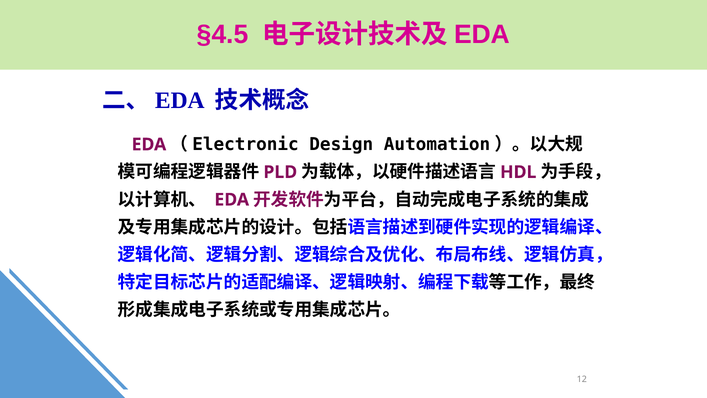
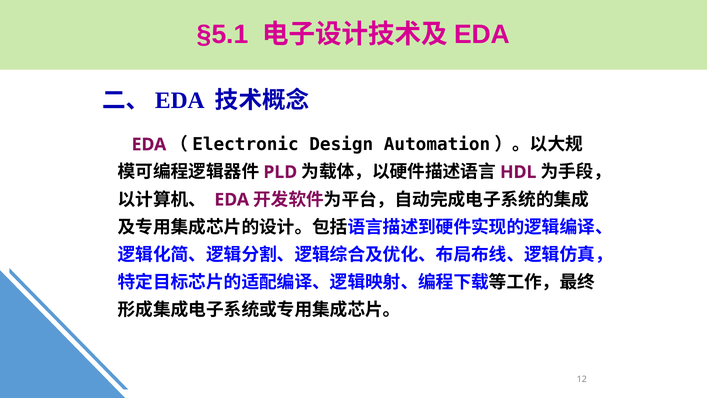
§4.5: §4.5 -> §5.1 (223, 35)
